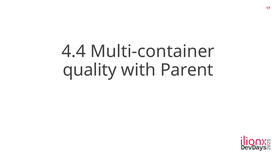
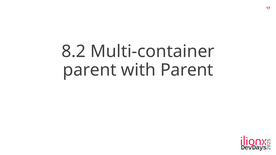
4.4: 4.4 -> 8.2 (74, 51)
quality: quality -> parent (90, 70)
